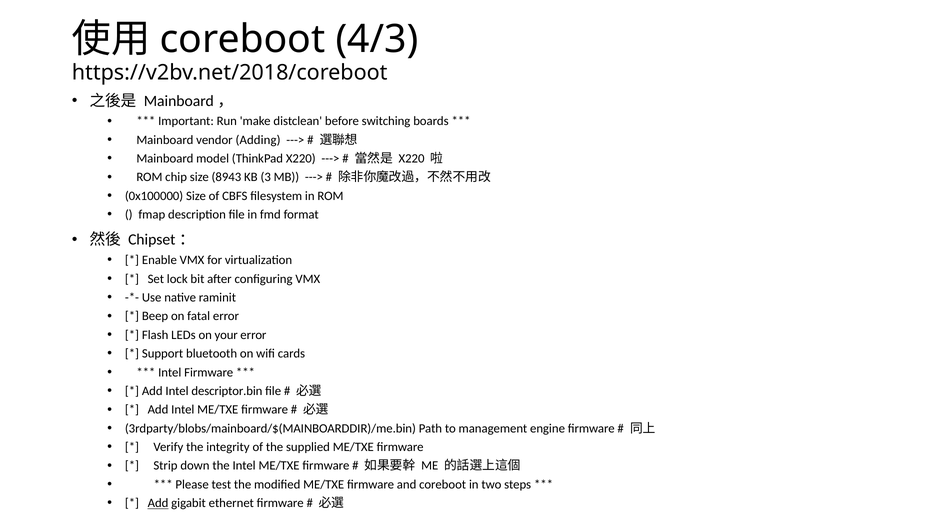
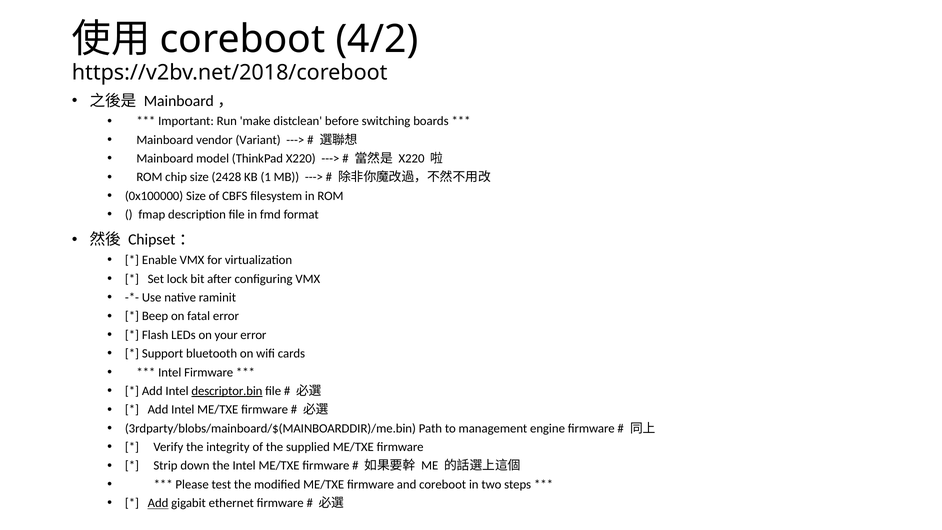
4/3: 4/3 -> 4/2 (377, 39)
Adding: Adding -> Variant (258, 140)
8943: 8943 -> 2428 (226, 177)
3: 3 -> 1 (266, 177)
descriptor.bin underline: none -> present (227, 391)
